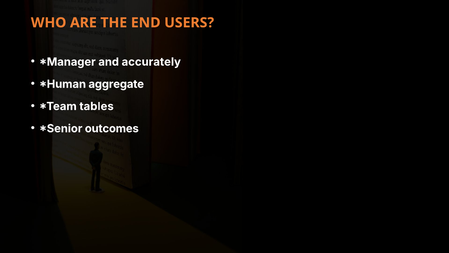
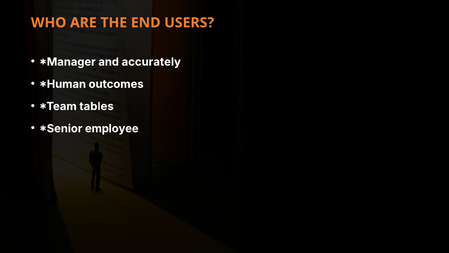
aggregate: aggregate -> outcomes (116, 84)
outcomes: outcomes -> employee (112, 128)
